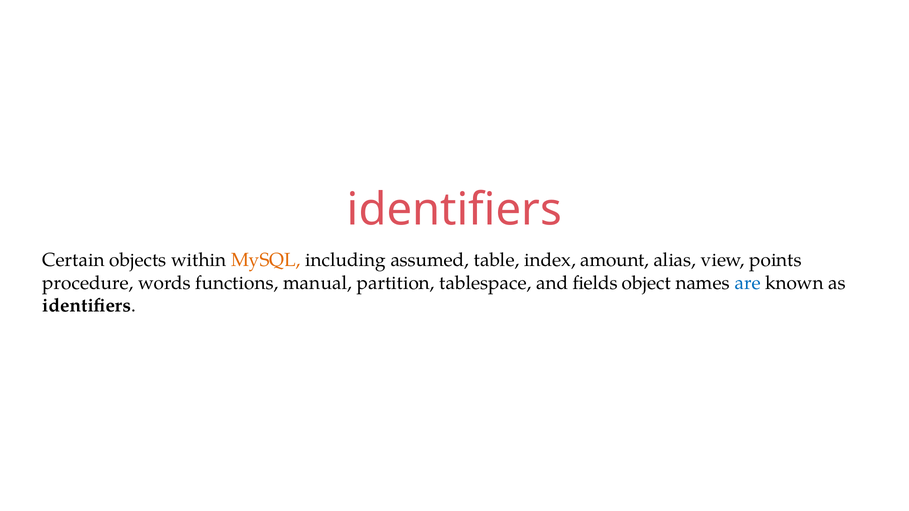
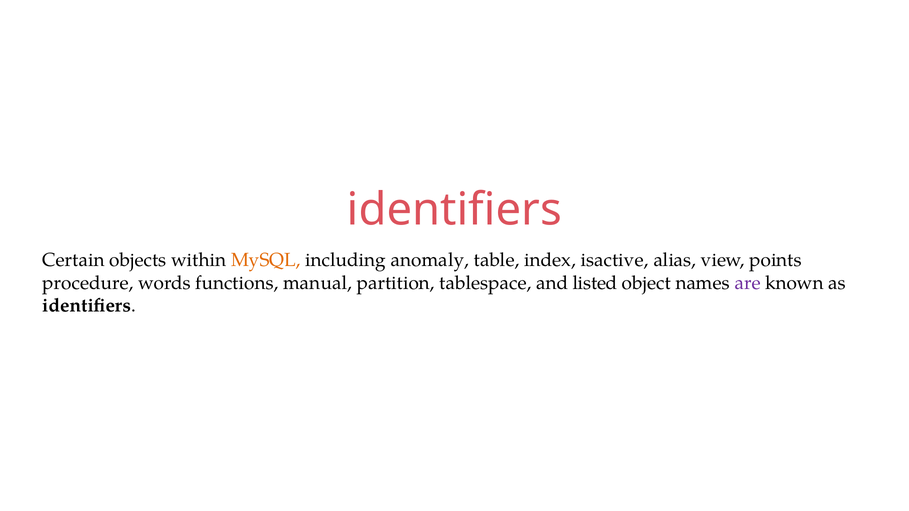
assumed: assumed -> anomaly (430, 260)
amount: amount -> isactive (615, 260)
fields: fields -> listed (595, 283)
are colour: blue -> purple (748, 283)
